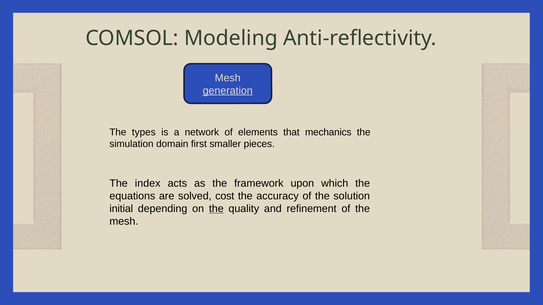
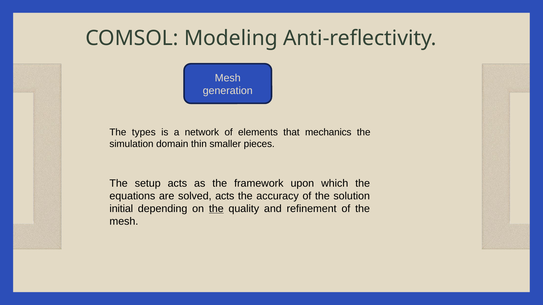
generation underline: present -> none (228, 91)
first: first -> thin (199, 144)
index: index -> setup (148, 184)
solved cost: cost -> acts (225, 196)
